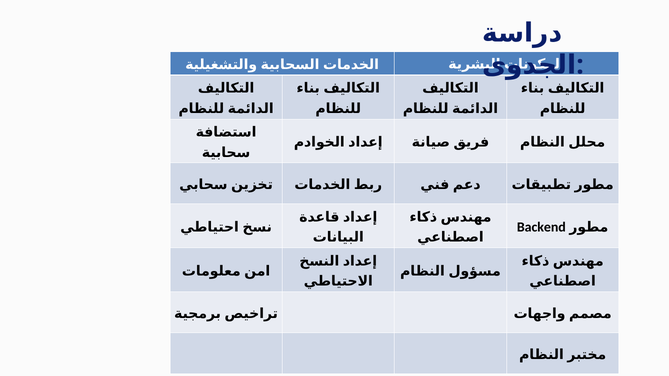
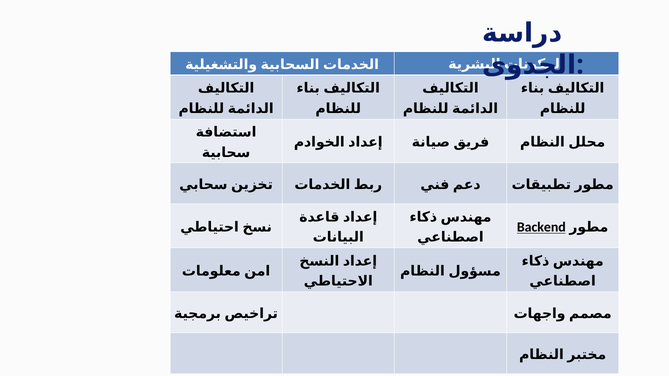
Backend underline: none -> present (541, 227)
